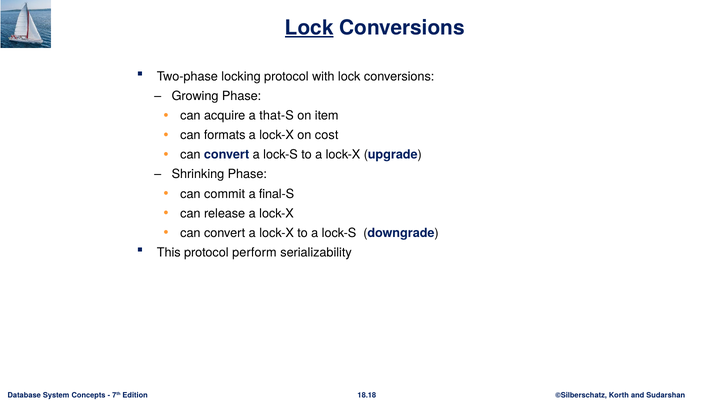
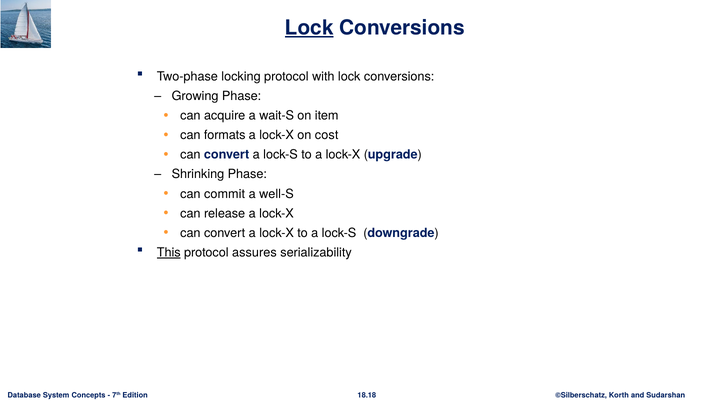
that-S: that-S -> wait-S (277, 116)
final-S: final-S -> well-S (276, 194)
This underline: none -> present (169, 253)
perform: perform -> assures (254, 253)
